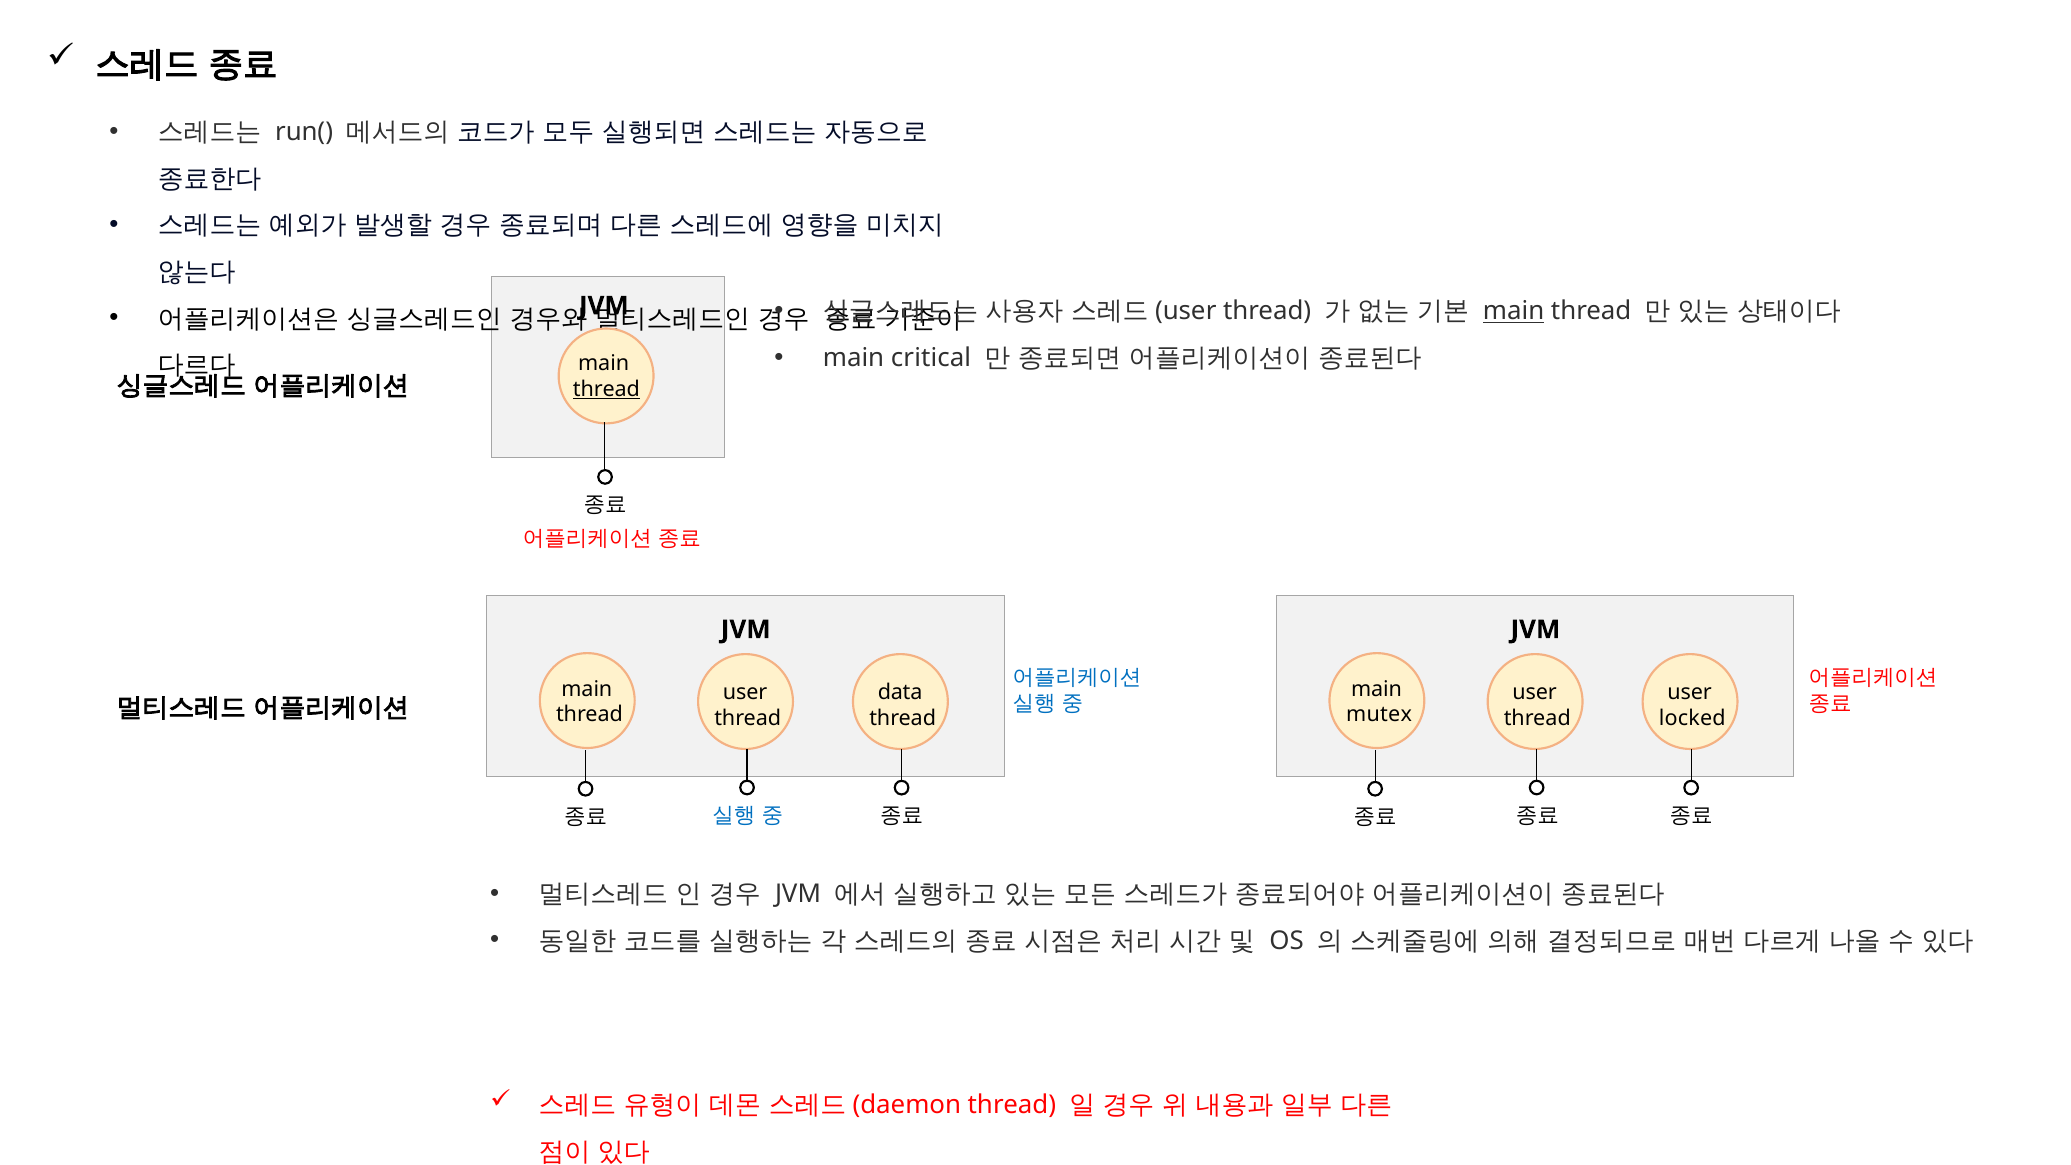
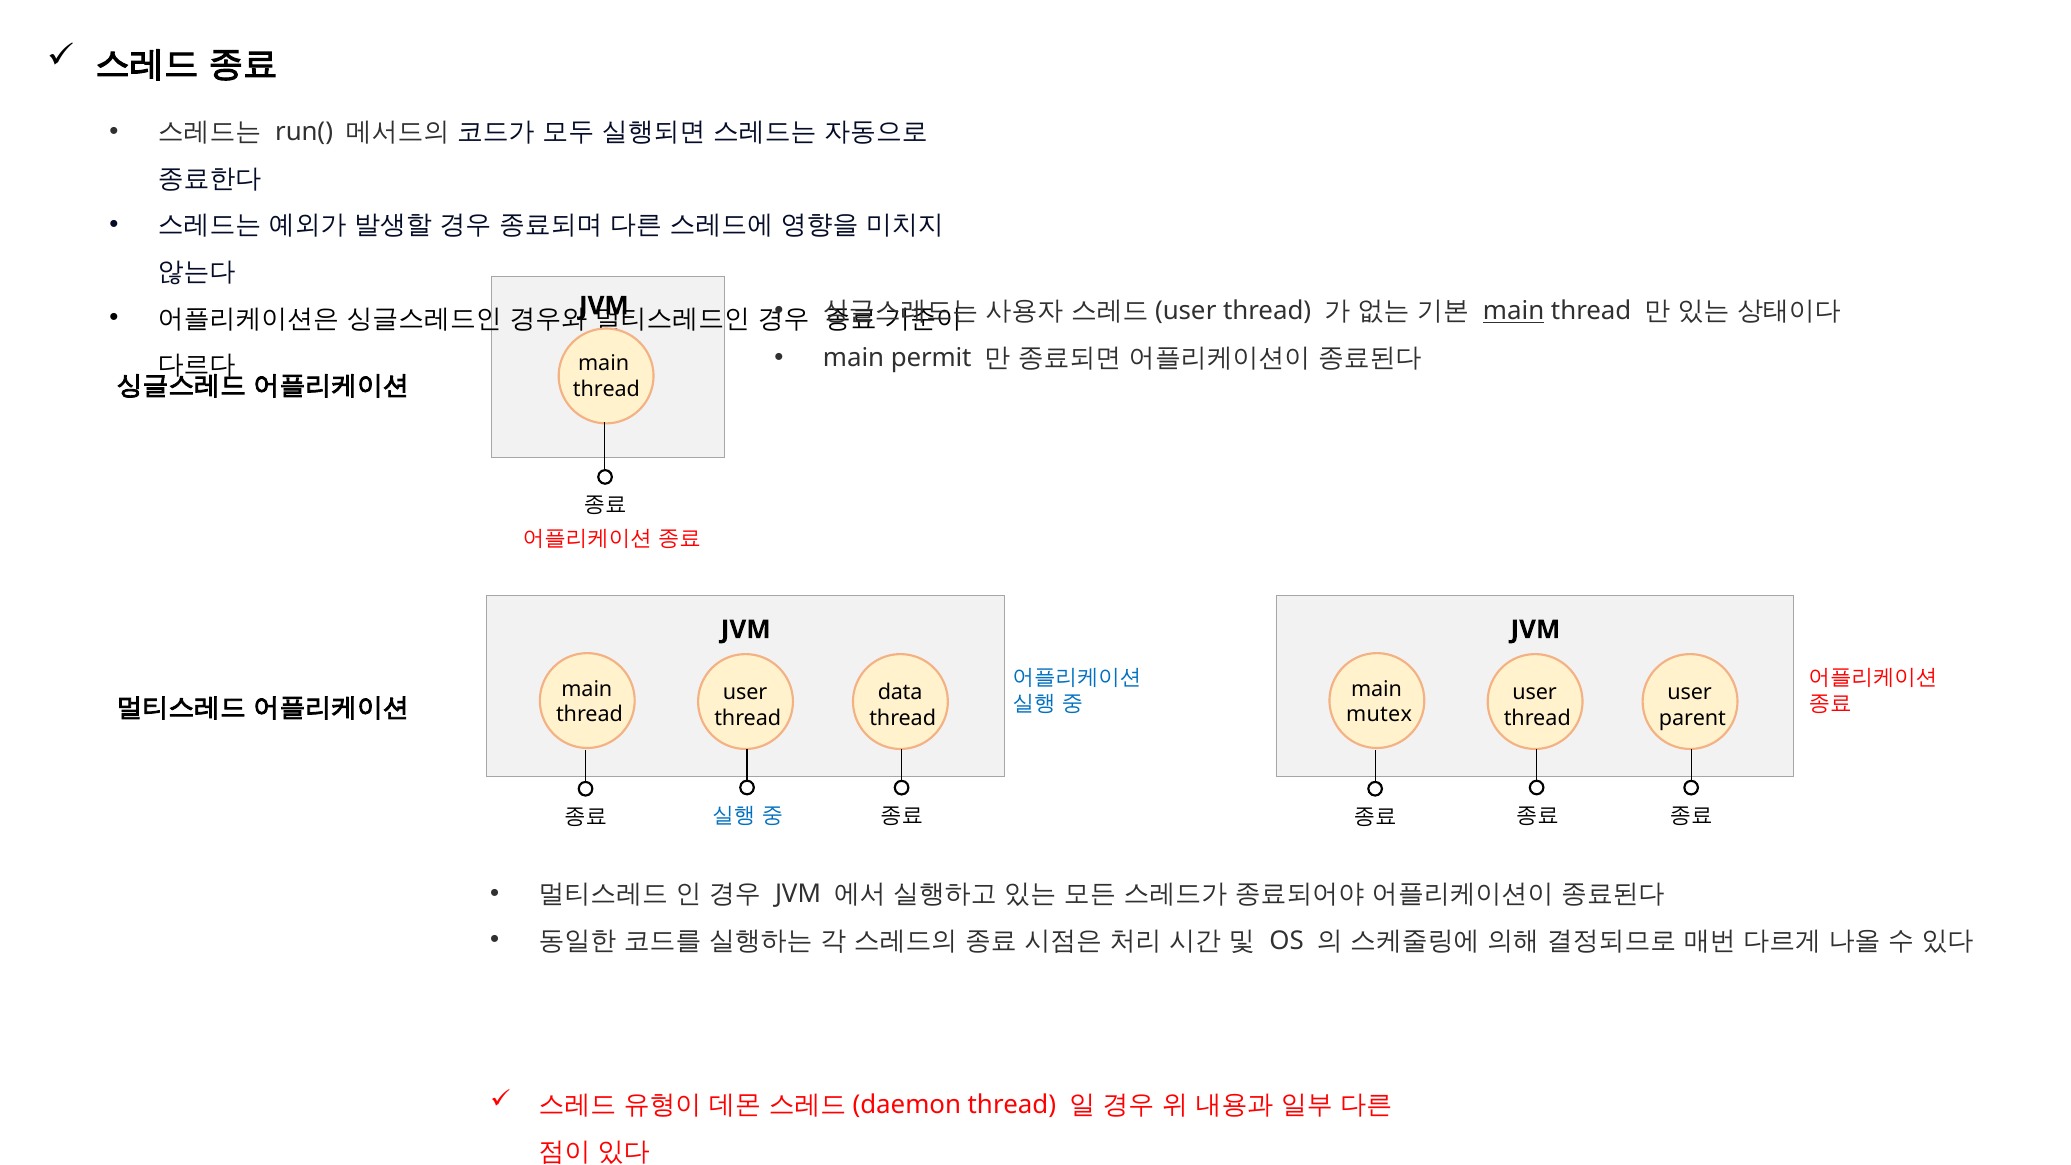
critical: critical -> permit (931, 358)
thread underline: present -> none (606, 389)
locked: locked -> parent (1692, 718)
